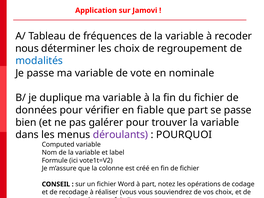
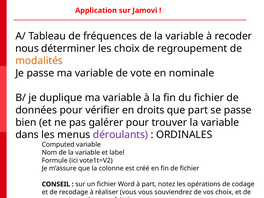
modalités colour: blue -> orange (39, 61)
fiable: fiable -> droits (151, 110)
POURQUOI: POURQUOI -> ORDINALES (184, 135)
